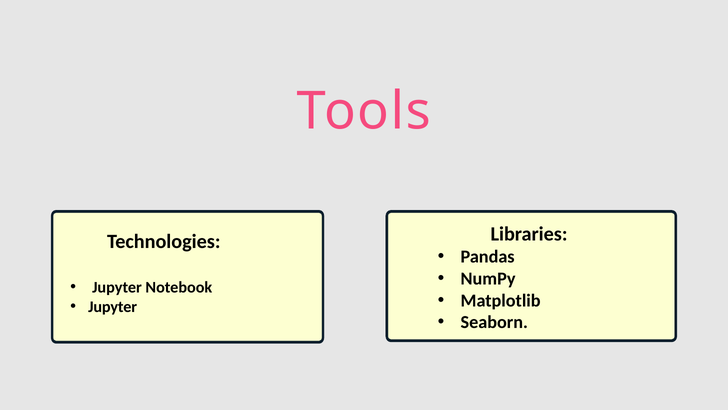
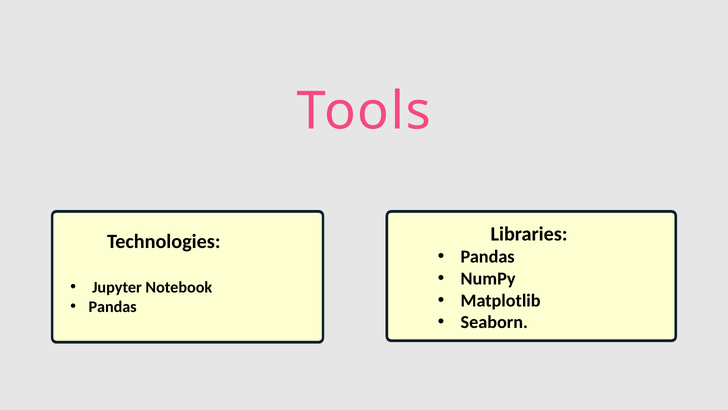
Jupyter: Jupyter -> Pandas (113, 307)
